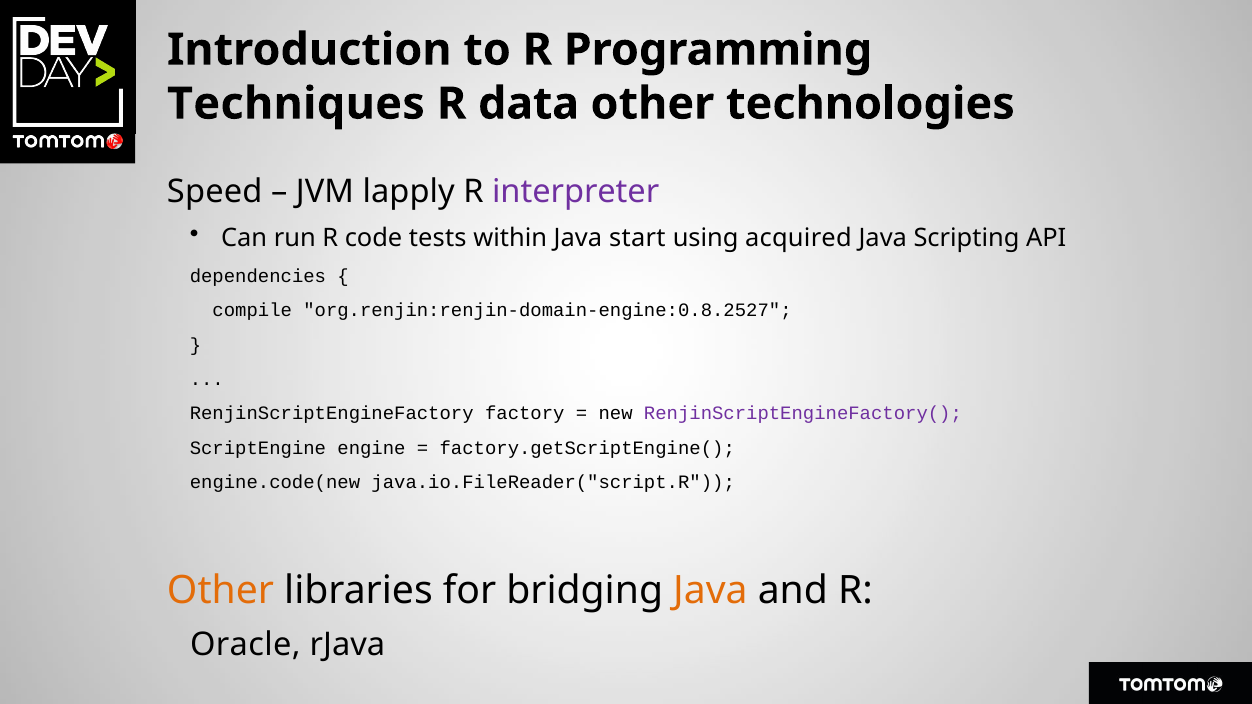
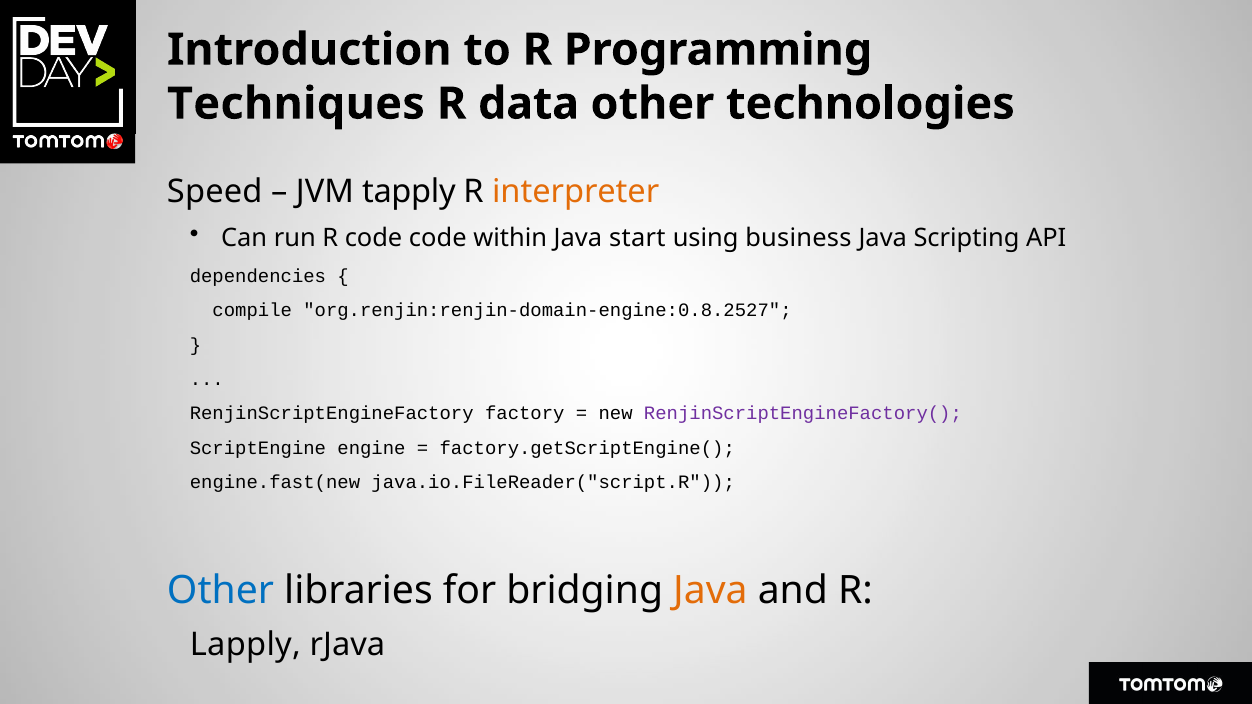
lapply: lapply -> tapply (409, 192)
interpreter colour: purple -> orange (576, 192)
code tests: tests -> code (438, 238)
acquired: acquired -> business (798, 238)
engine.code(new: engine.code(new -> engine.fast(new (275, 483)
Other colour: orange -> blue (221, 590)
Oracle: Oracle -> Lapply (245, 645)
